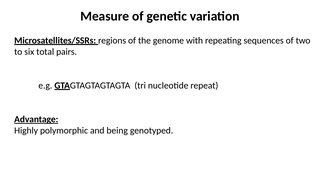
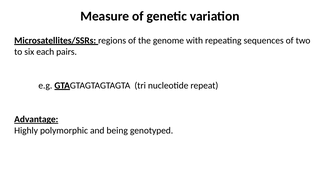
total: total -> each (45, 52)
